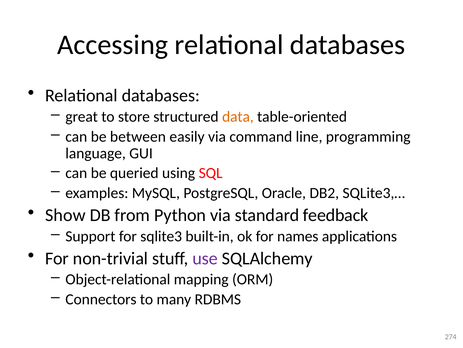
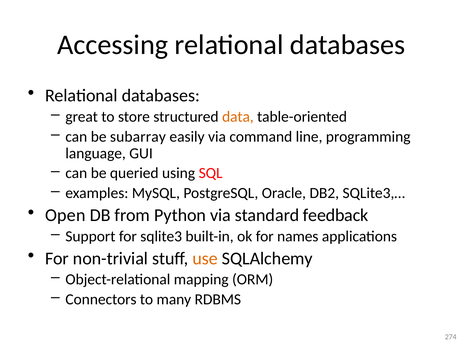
between: between -> subarray (138, 136)
Show: Show -> Open (65, 215)
use colour: purple -> orange (205, 258)
